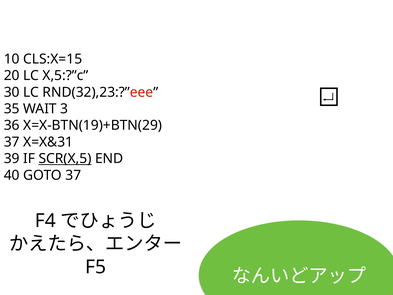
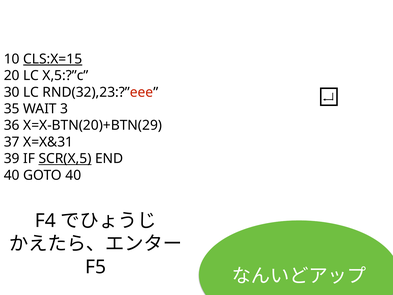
CLS:X=15 underline: none -> present (53, 59)
X=X-BTN(19)+BTN(29: X=X-BTN(19)+BTN(29 -> X=X-BTN(20)+BTN(29 (93, 125)
GOTO 37: 37 -> 40 (73, 175)
